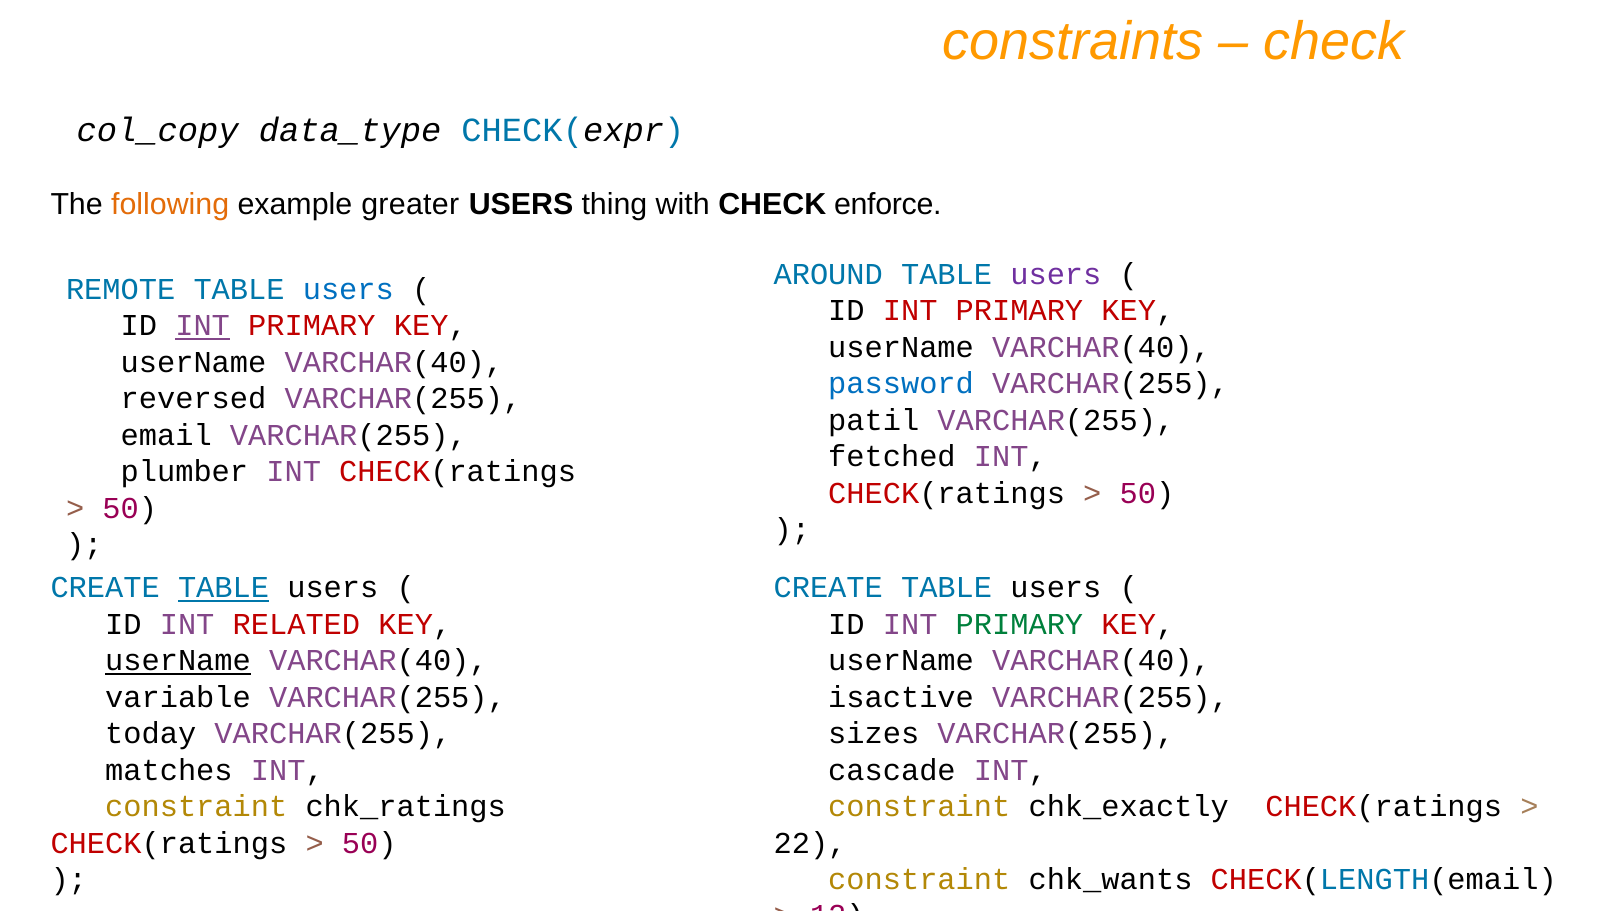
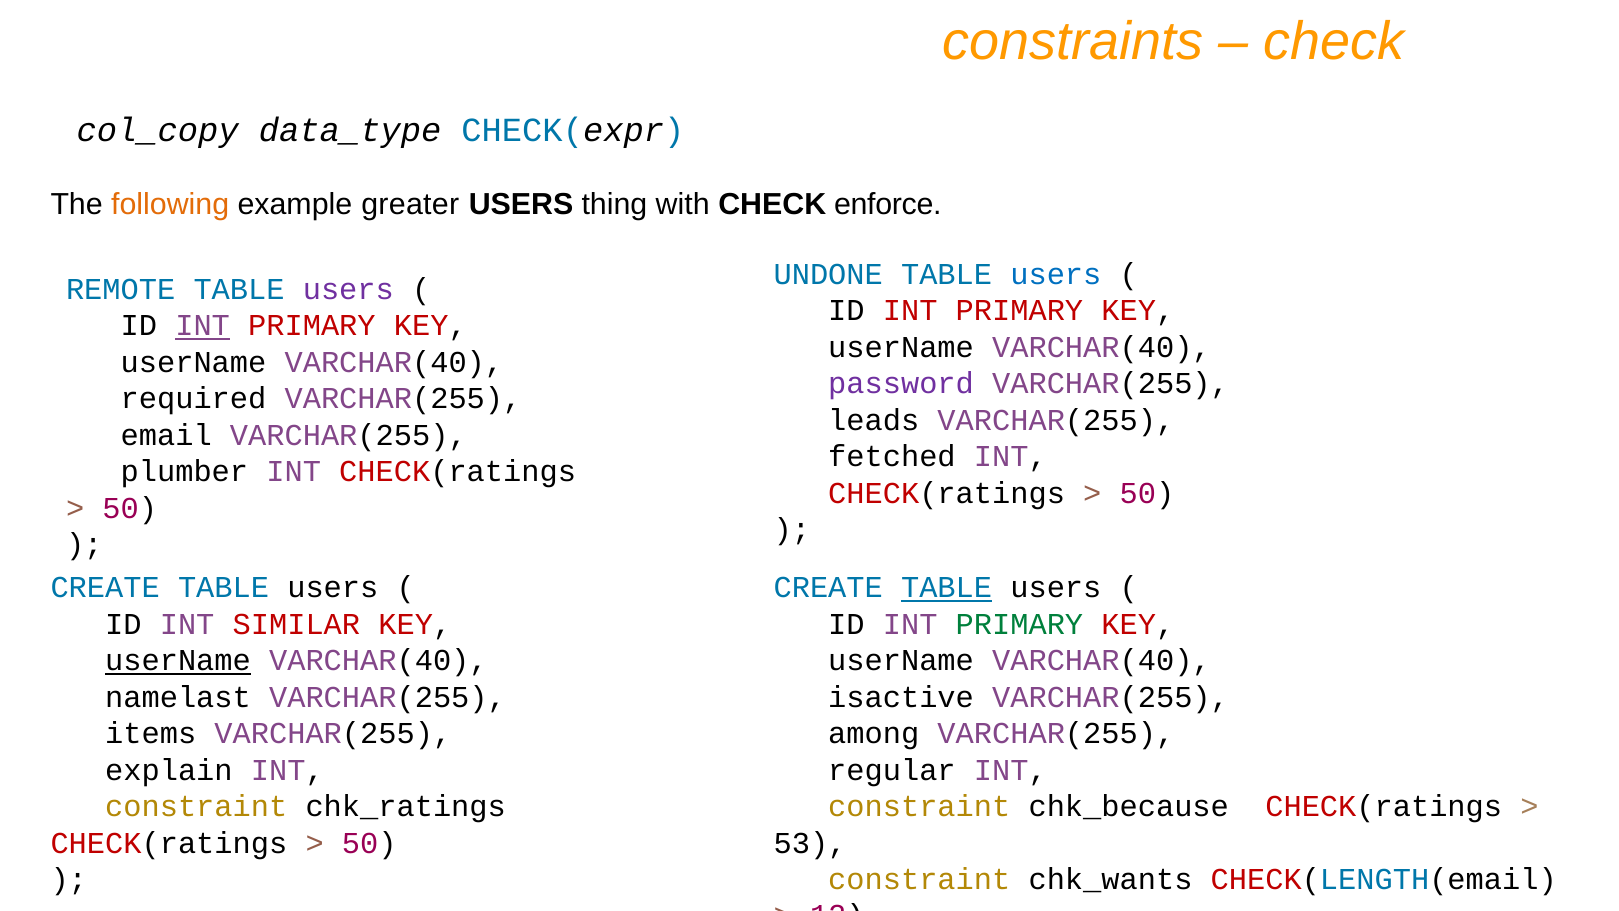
AROUND: AROUND -> UNDONE (828, 274)
users colour: purple -> blue (1056, 274)
users colour: blue -> purple (348, 289)
password colour: blue -> purple (901, 384)
reversed: reversed -> required (194, 399)
patil: patil -> leads (874, 420)
TABLE underline: present -> none (224, 588)
TABLE underline: none -> present (947, 588)
RELATED: RELATED -> SIMILAR (296, 624)
variable: variable -> namelast (178, 697)
today: today -> items (151, 733)
sizes: sizes -> among (874, 733)
matches: matches -> explain (169, 770)
cascade: cascade -> regular (892, 770)
chk_exactly: chk_exactly -> chk_because (1129, 806)
22: 22 -> 53 (810, 843)
